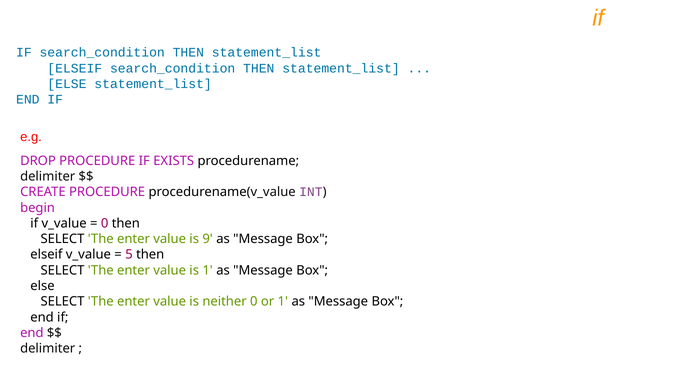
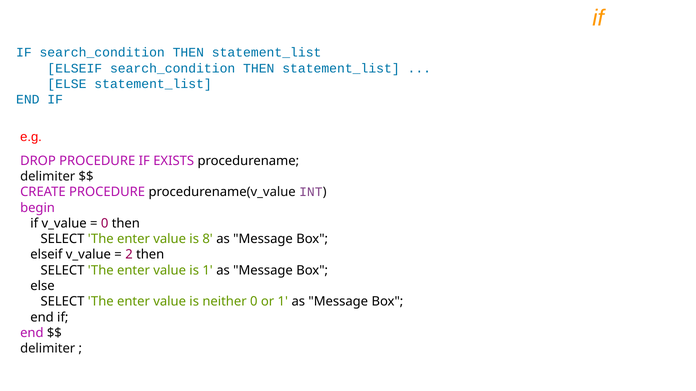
9: 9 -> 8 (208, 239)
5: 5 -> 2 (129, 255)
